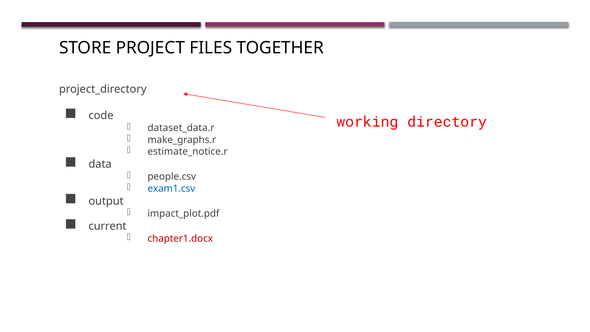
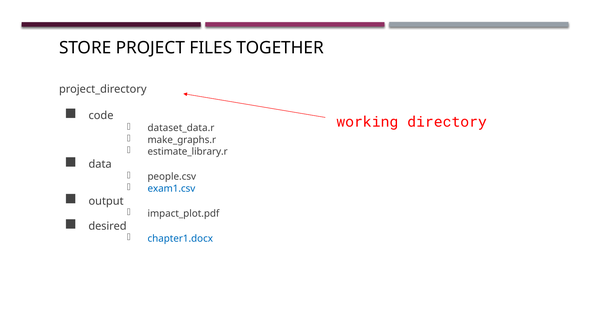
estimate_notice.r: estimate_notice.r -> estimate_library.r (188, 152)
current: current -> desired (107, 226)
chapter1.docx colour: red -> blue (180, 239)
